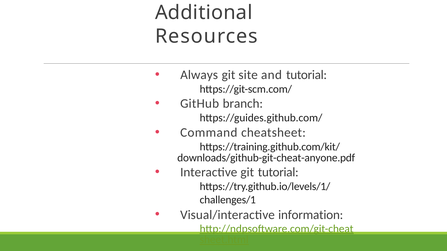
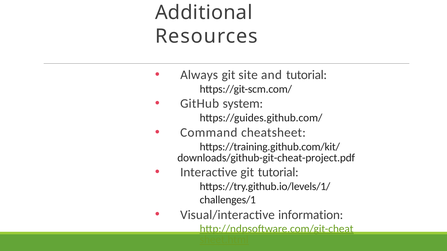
branch: branch -> system (243, 104)
downloads/github-git-cheat-anyone.pdf: downloads/github-git-cheat-anyone.pdf -> downloads/github-git-cheat-project.pdf (266, 158)
